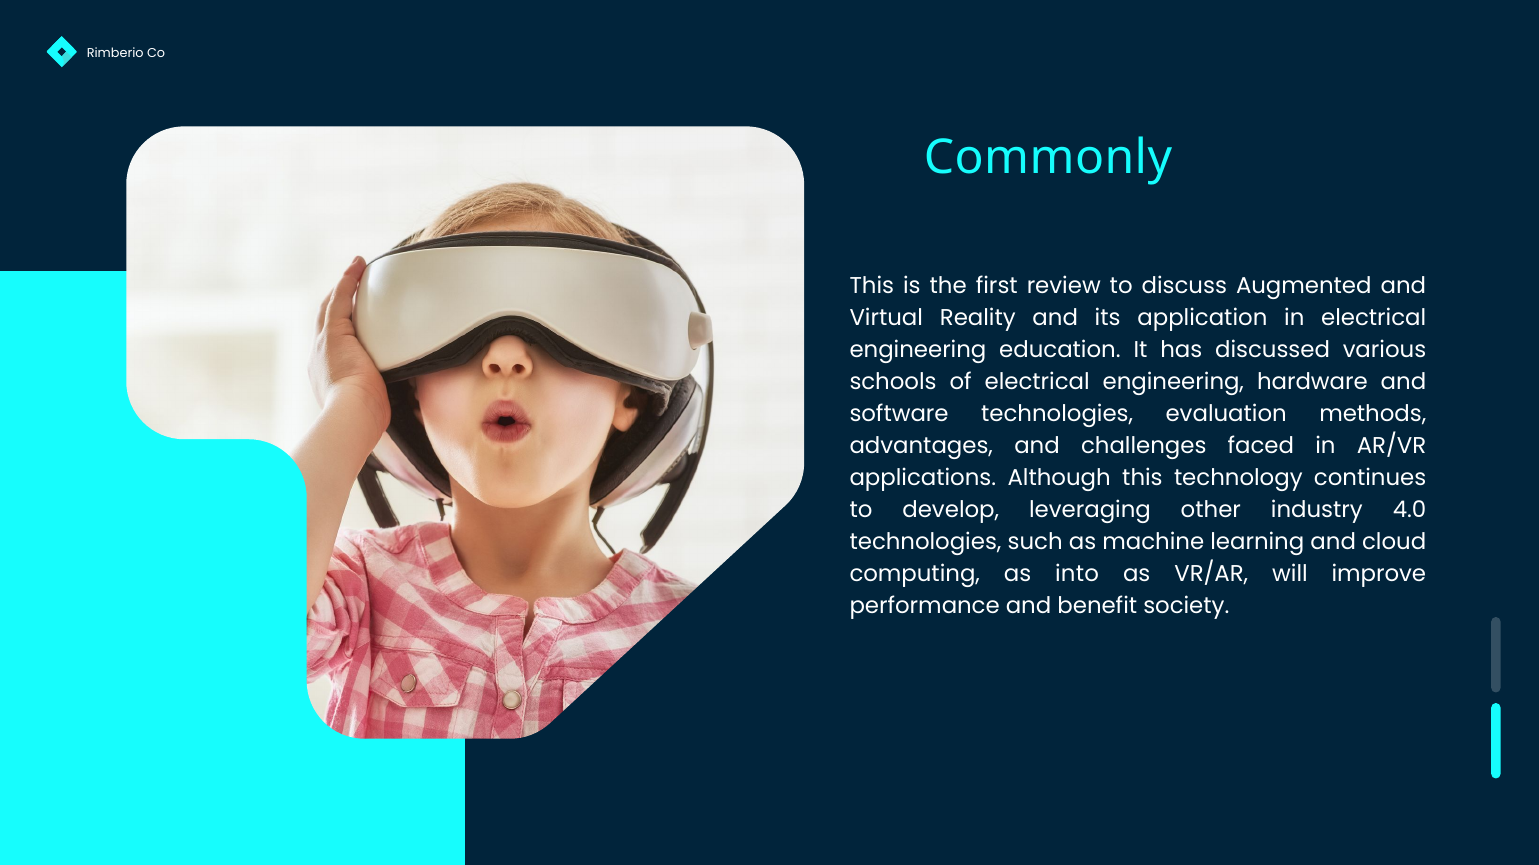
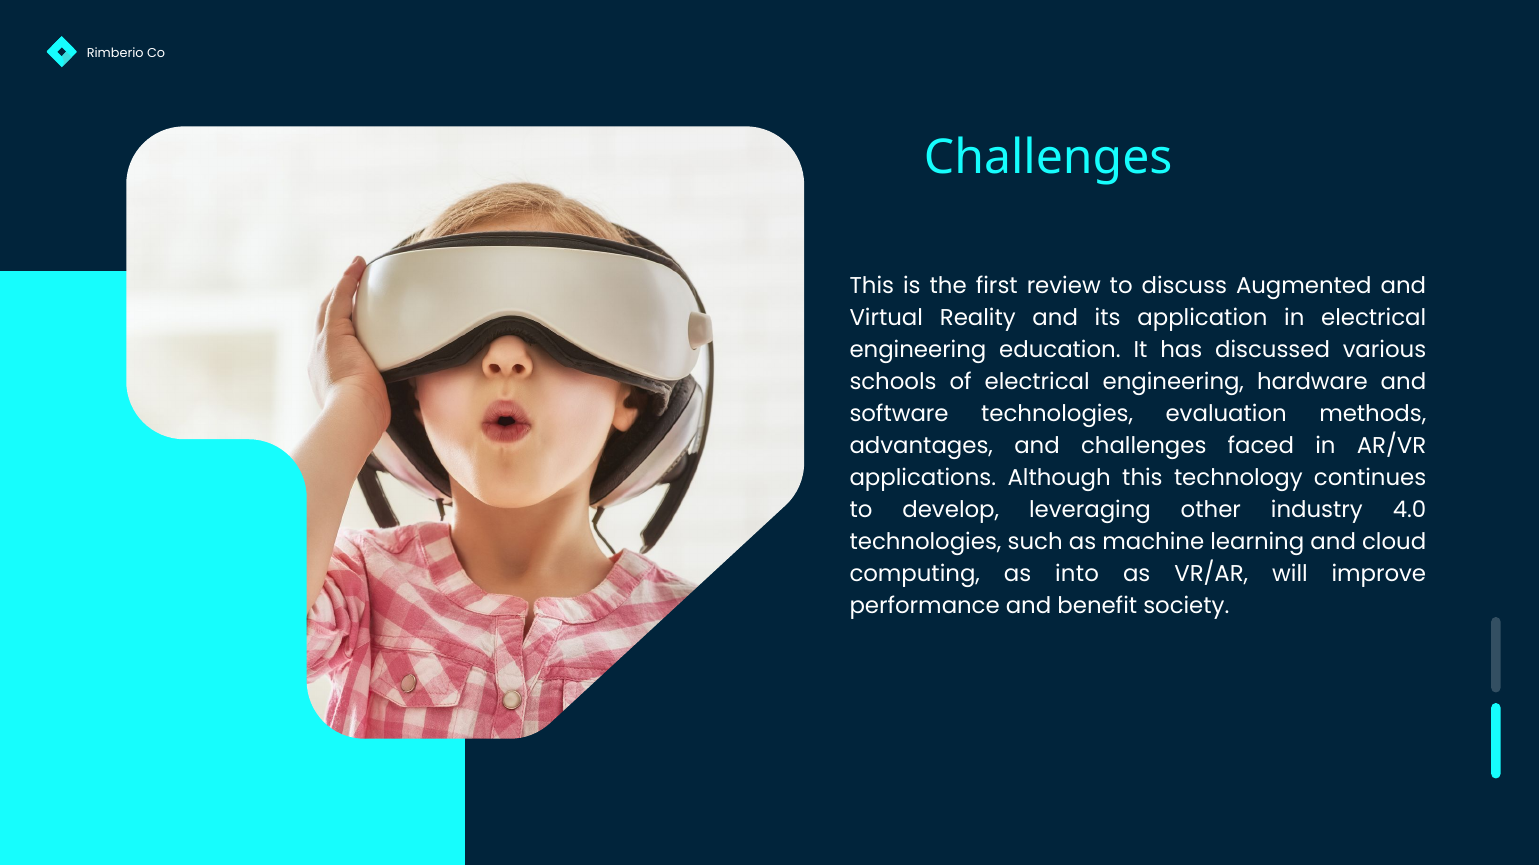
Commonly: Commonly -> Challenges (1048, 158)
